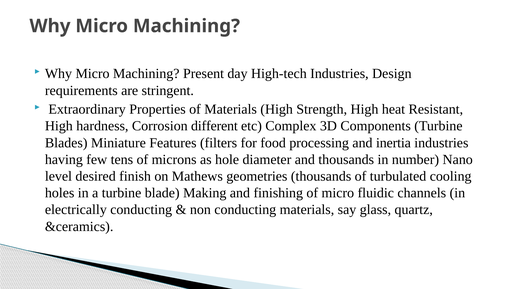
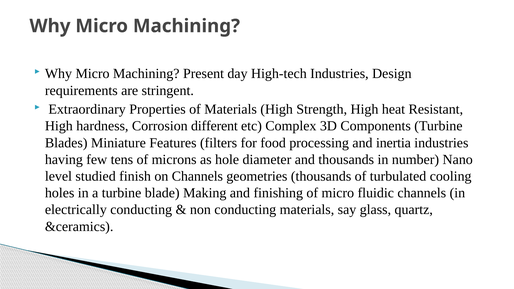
desired: desired -> studied (96, 176)
on Mathews: Mathews -> Channels (197, 176)
